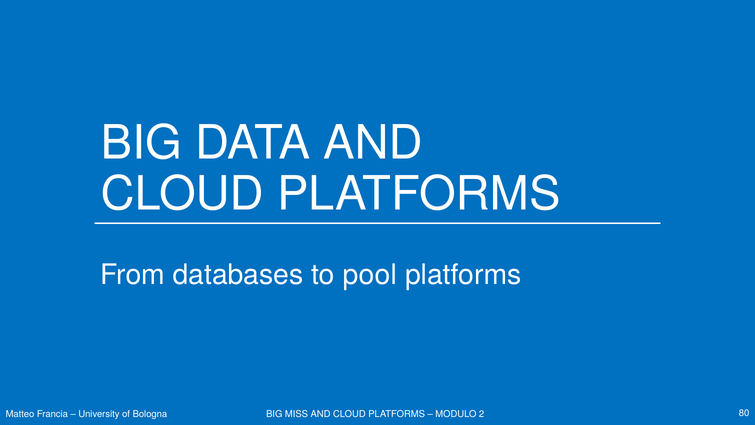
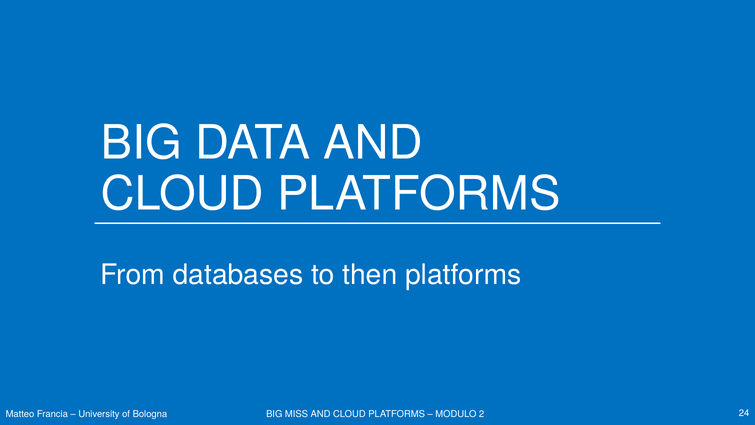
pool: pool -> then (370, 275)
80: 80 -> 24 (744, 413)
